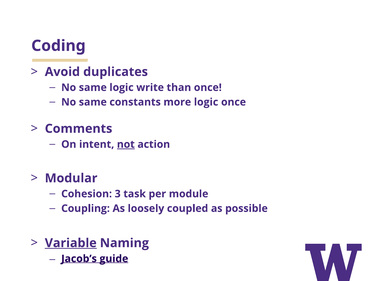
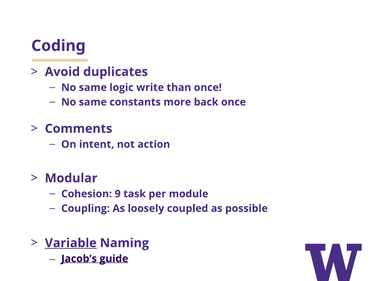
more logic: logic -> back (206, 102)
not underline: present -> none (126, 144)
3: 3 -> 9 (118, 194)
